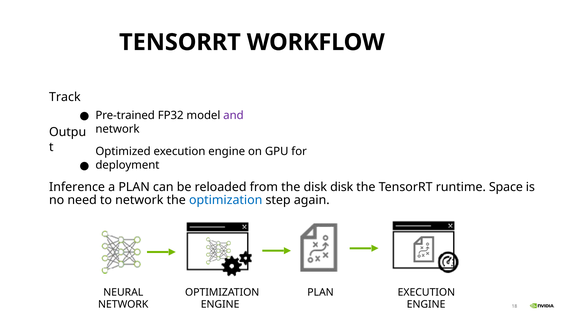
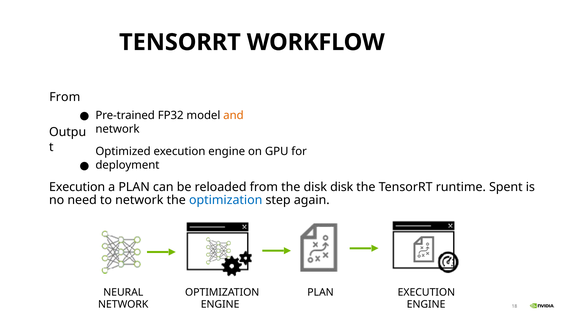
Track: Track -> From (65, 97)
and colour: purple -> orange (233, 115)
Inference: Inference -> Execution (77, 187)
Space: Space -> Spent (506, 187)
